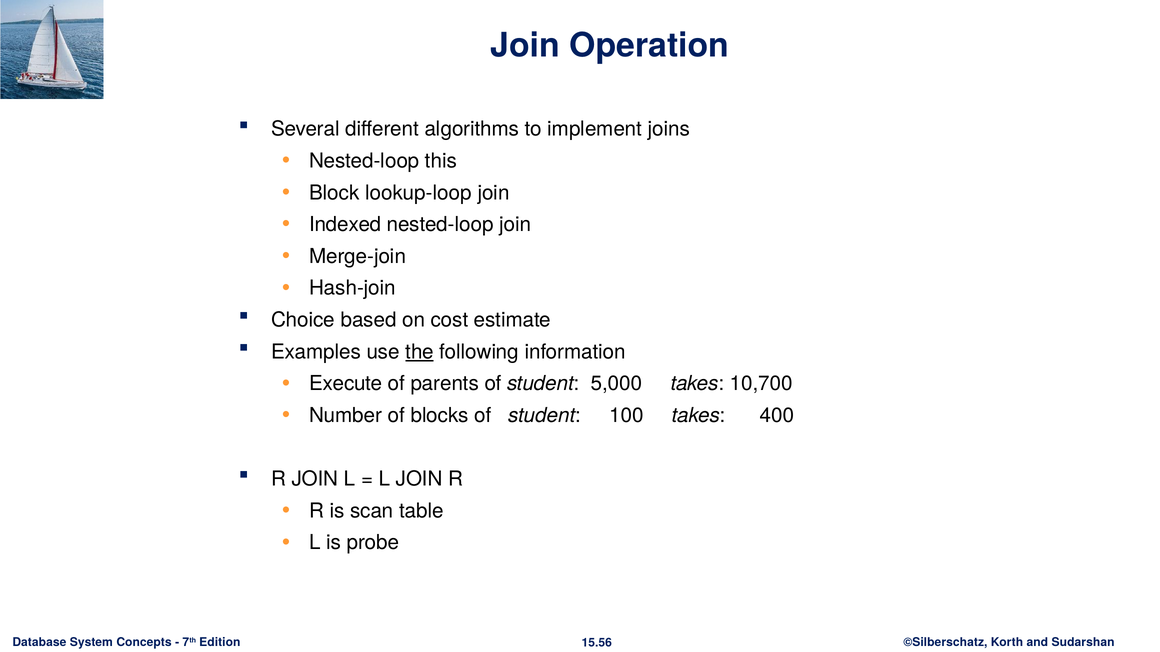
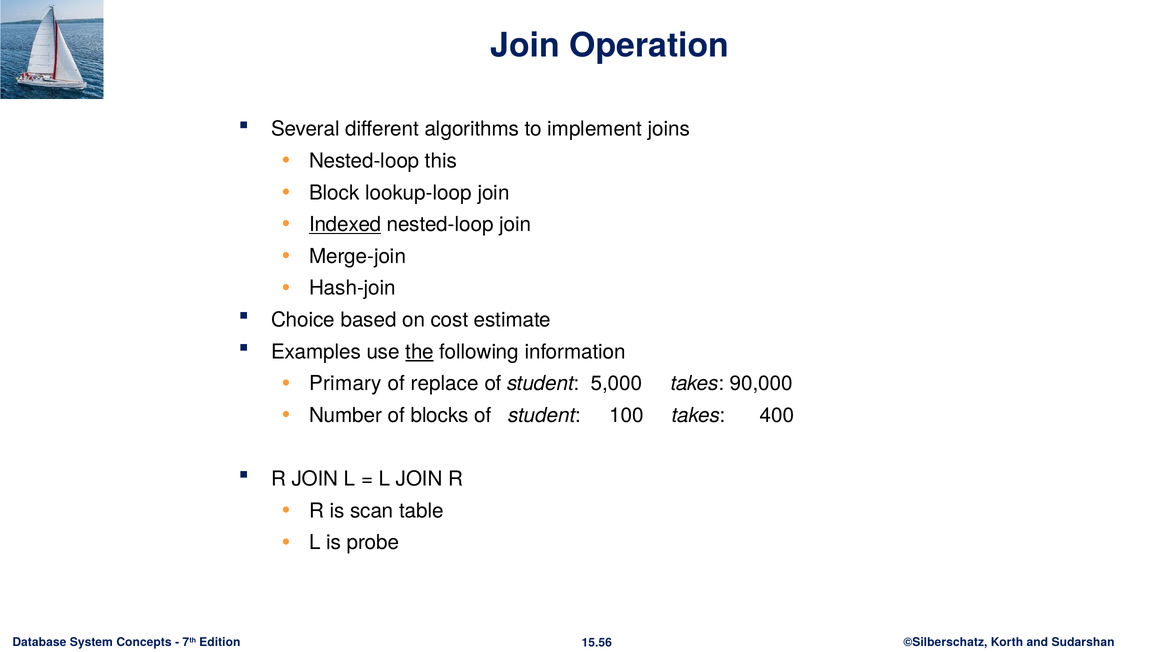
Indexed underline: none -> present (345, 225)
Execute: Execute -> Primary (346, 384)
parents: parents -> replace (445, 384)
10,700: 10,700 -> 90,000 (761, 384)
